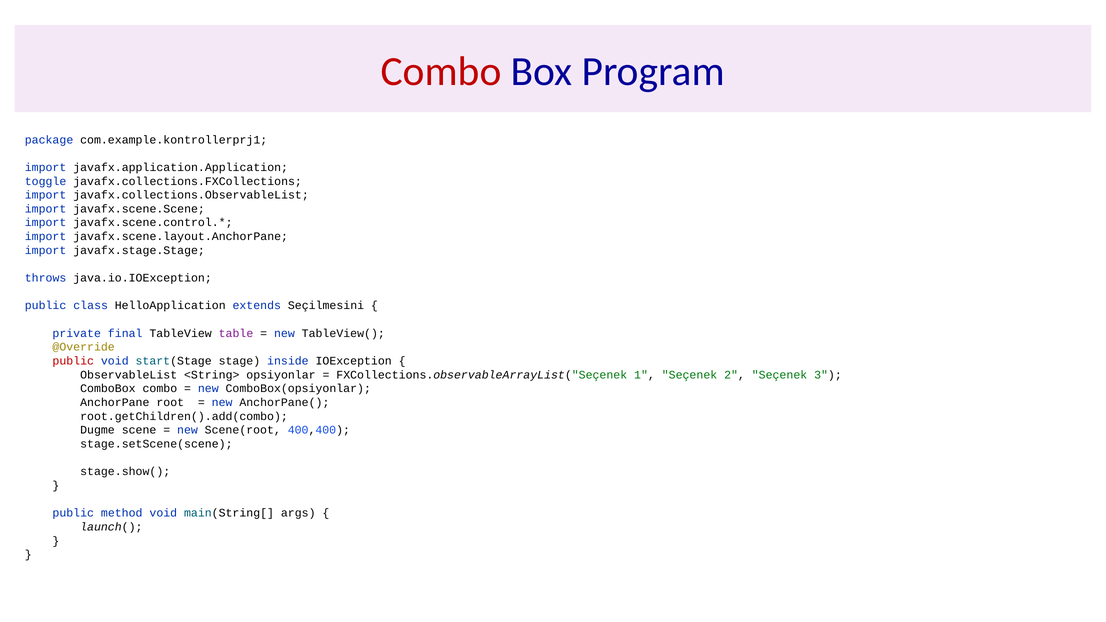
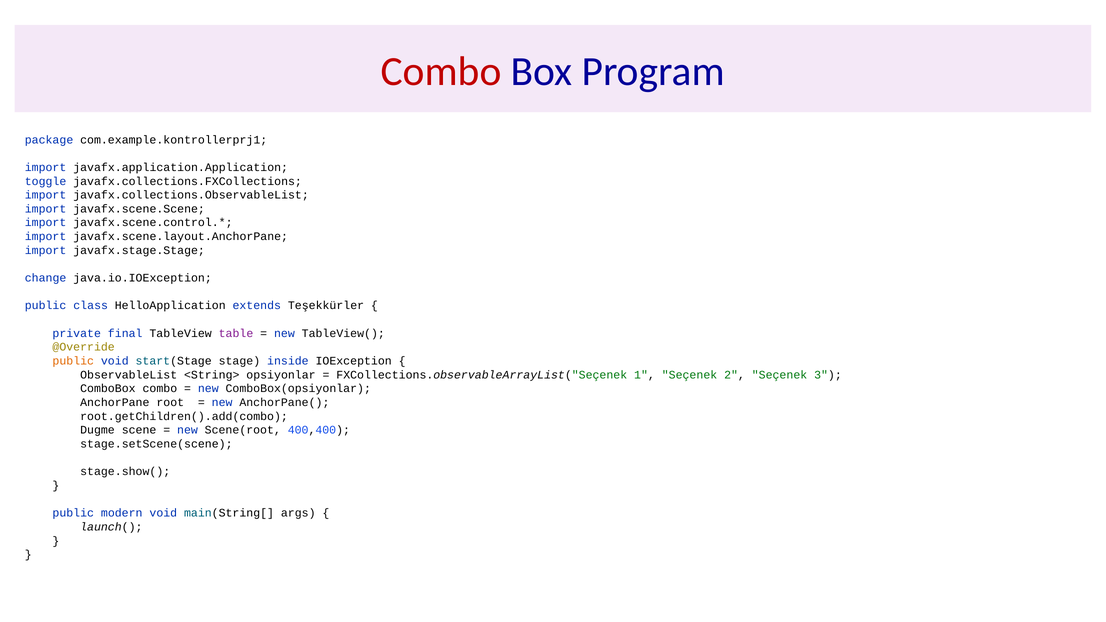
throws: throws -> change (46, 278)
Seçilmesini: Seçilmesini -> Teşekkürler (326, 306)
public colour: red -> orange (73, 361)
method: method -> modern (122, 513)
